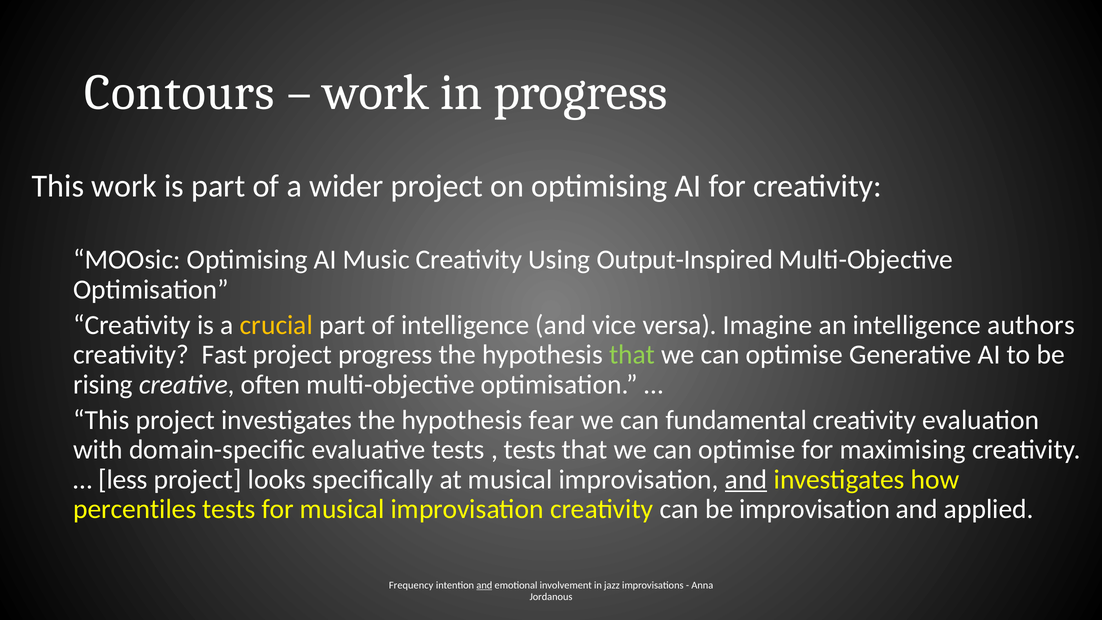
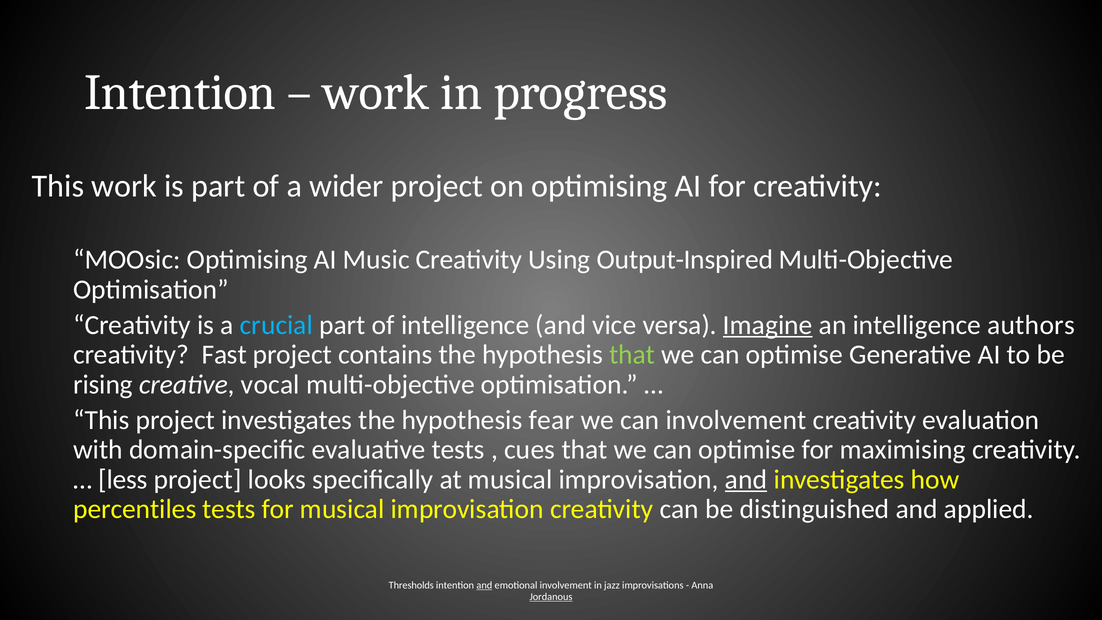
Contours: Contours -> Intention (180, 93)
crucial colour: yellow -> light blue (276, 325)
Imagine underline: none -> present (768, 325)
project progress: progress -> contains (385, 355)
often: often -> vocal (270, 384)
can fundamental: fundamental -> involvement (736, 420)
tests: tests -> cues (530, 450)
be improvisation: improvisation -> distinguished (814, 509)
Frequency: Frequency -> Thresholds (411, 585)
Jordanous underline: none -> present (551, 597)
